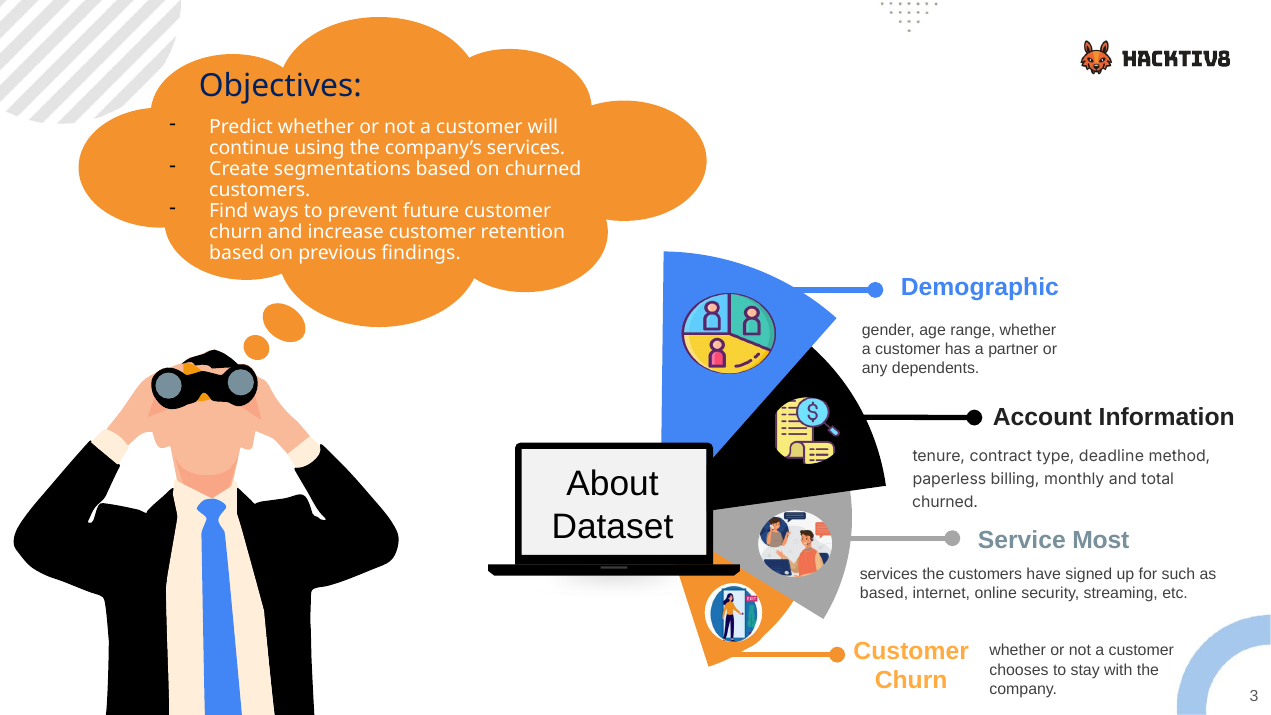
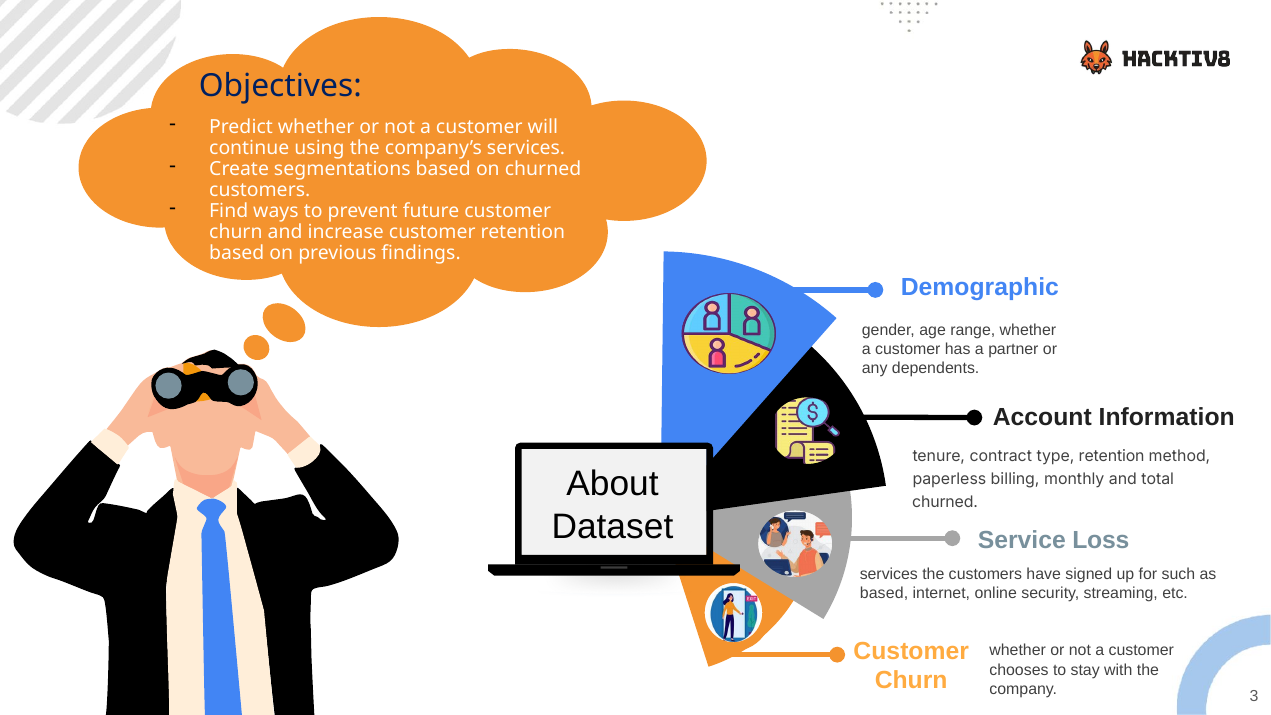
type deadline: deadline -> retention (1112, 456)
Most: Most -> Loss (1101, 541)
